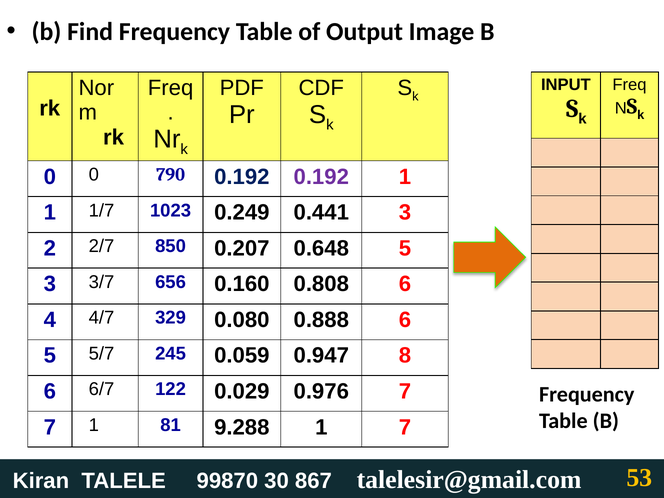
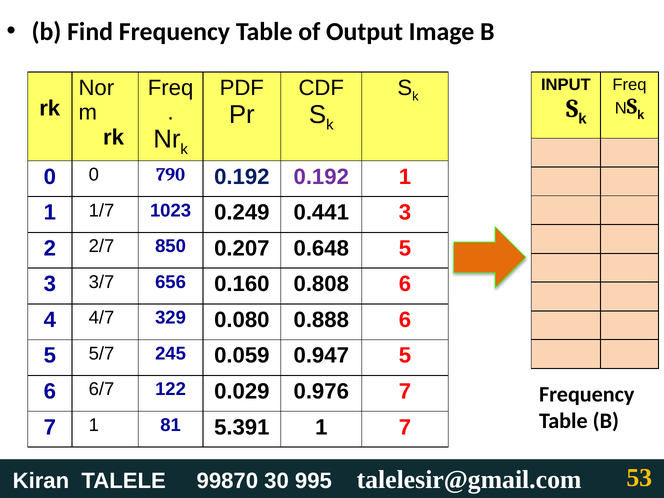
0.947 8: 8 -> 5 (405, 356)
9.288: 9.288 -> 5.391 (242, 427)
867: 867 -> 995 (313, 481)
